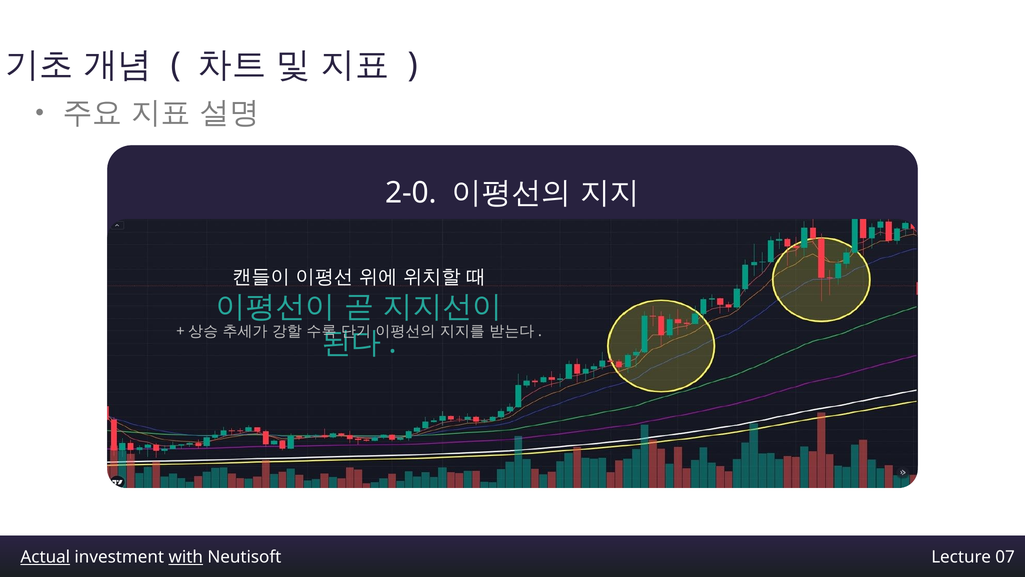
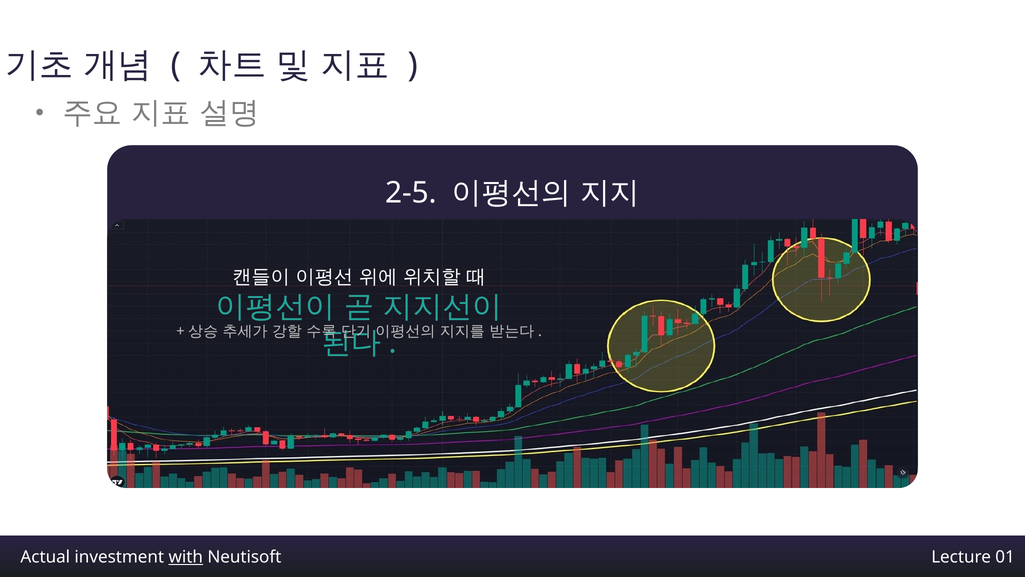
2-0: 2-0 -> 2-5 (411, 193)
Actual underline: present -> none (45, 557)
07: 07 -> 01 (1005, 557)
